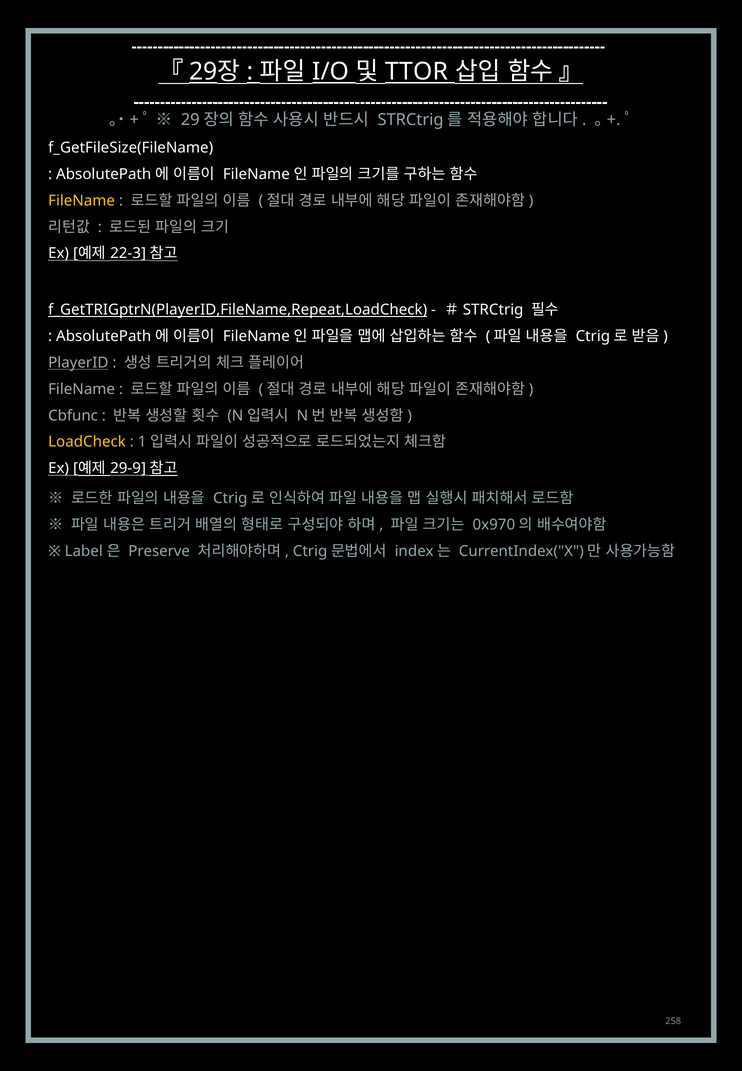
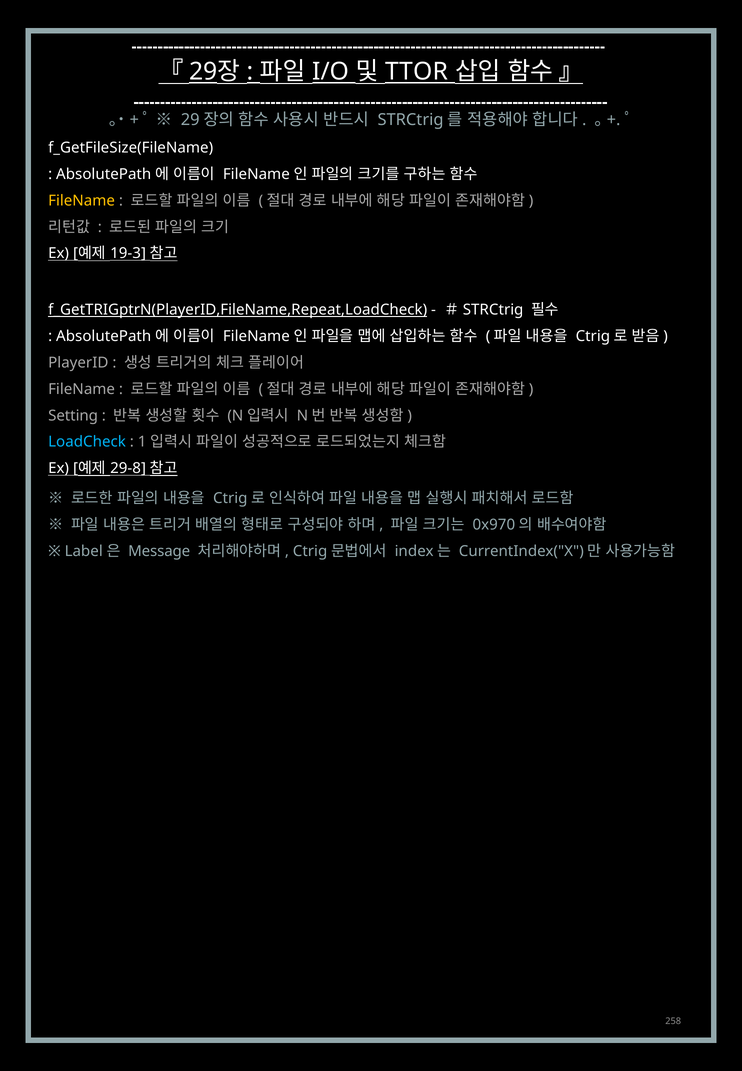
22-3: 22-3 -> 19-3 (128, 254)
PlayerID underline: present -> none (78, 363)
Cbfunc: Cbfunc -> Setting (73, 416)
LoadCheck colour: yellow -> light blue (87, 442)
29-9: 29-9 -> 29-8 (128, 469)
Preserve: Preserve -> Message (159, 552)
